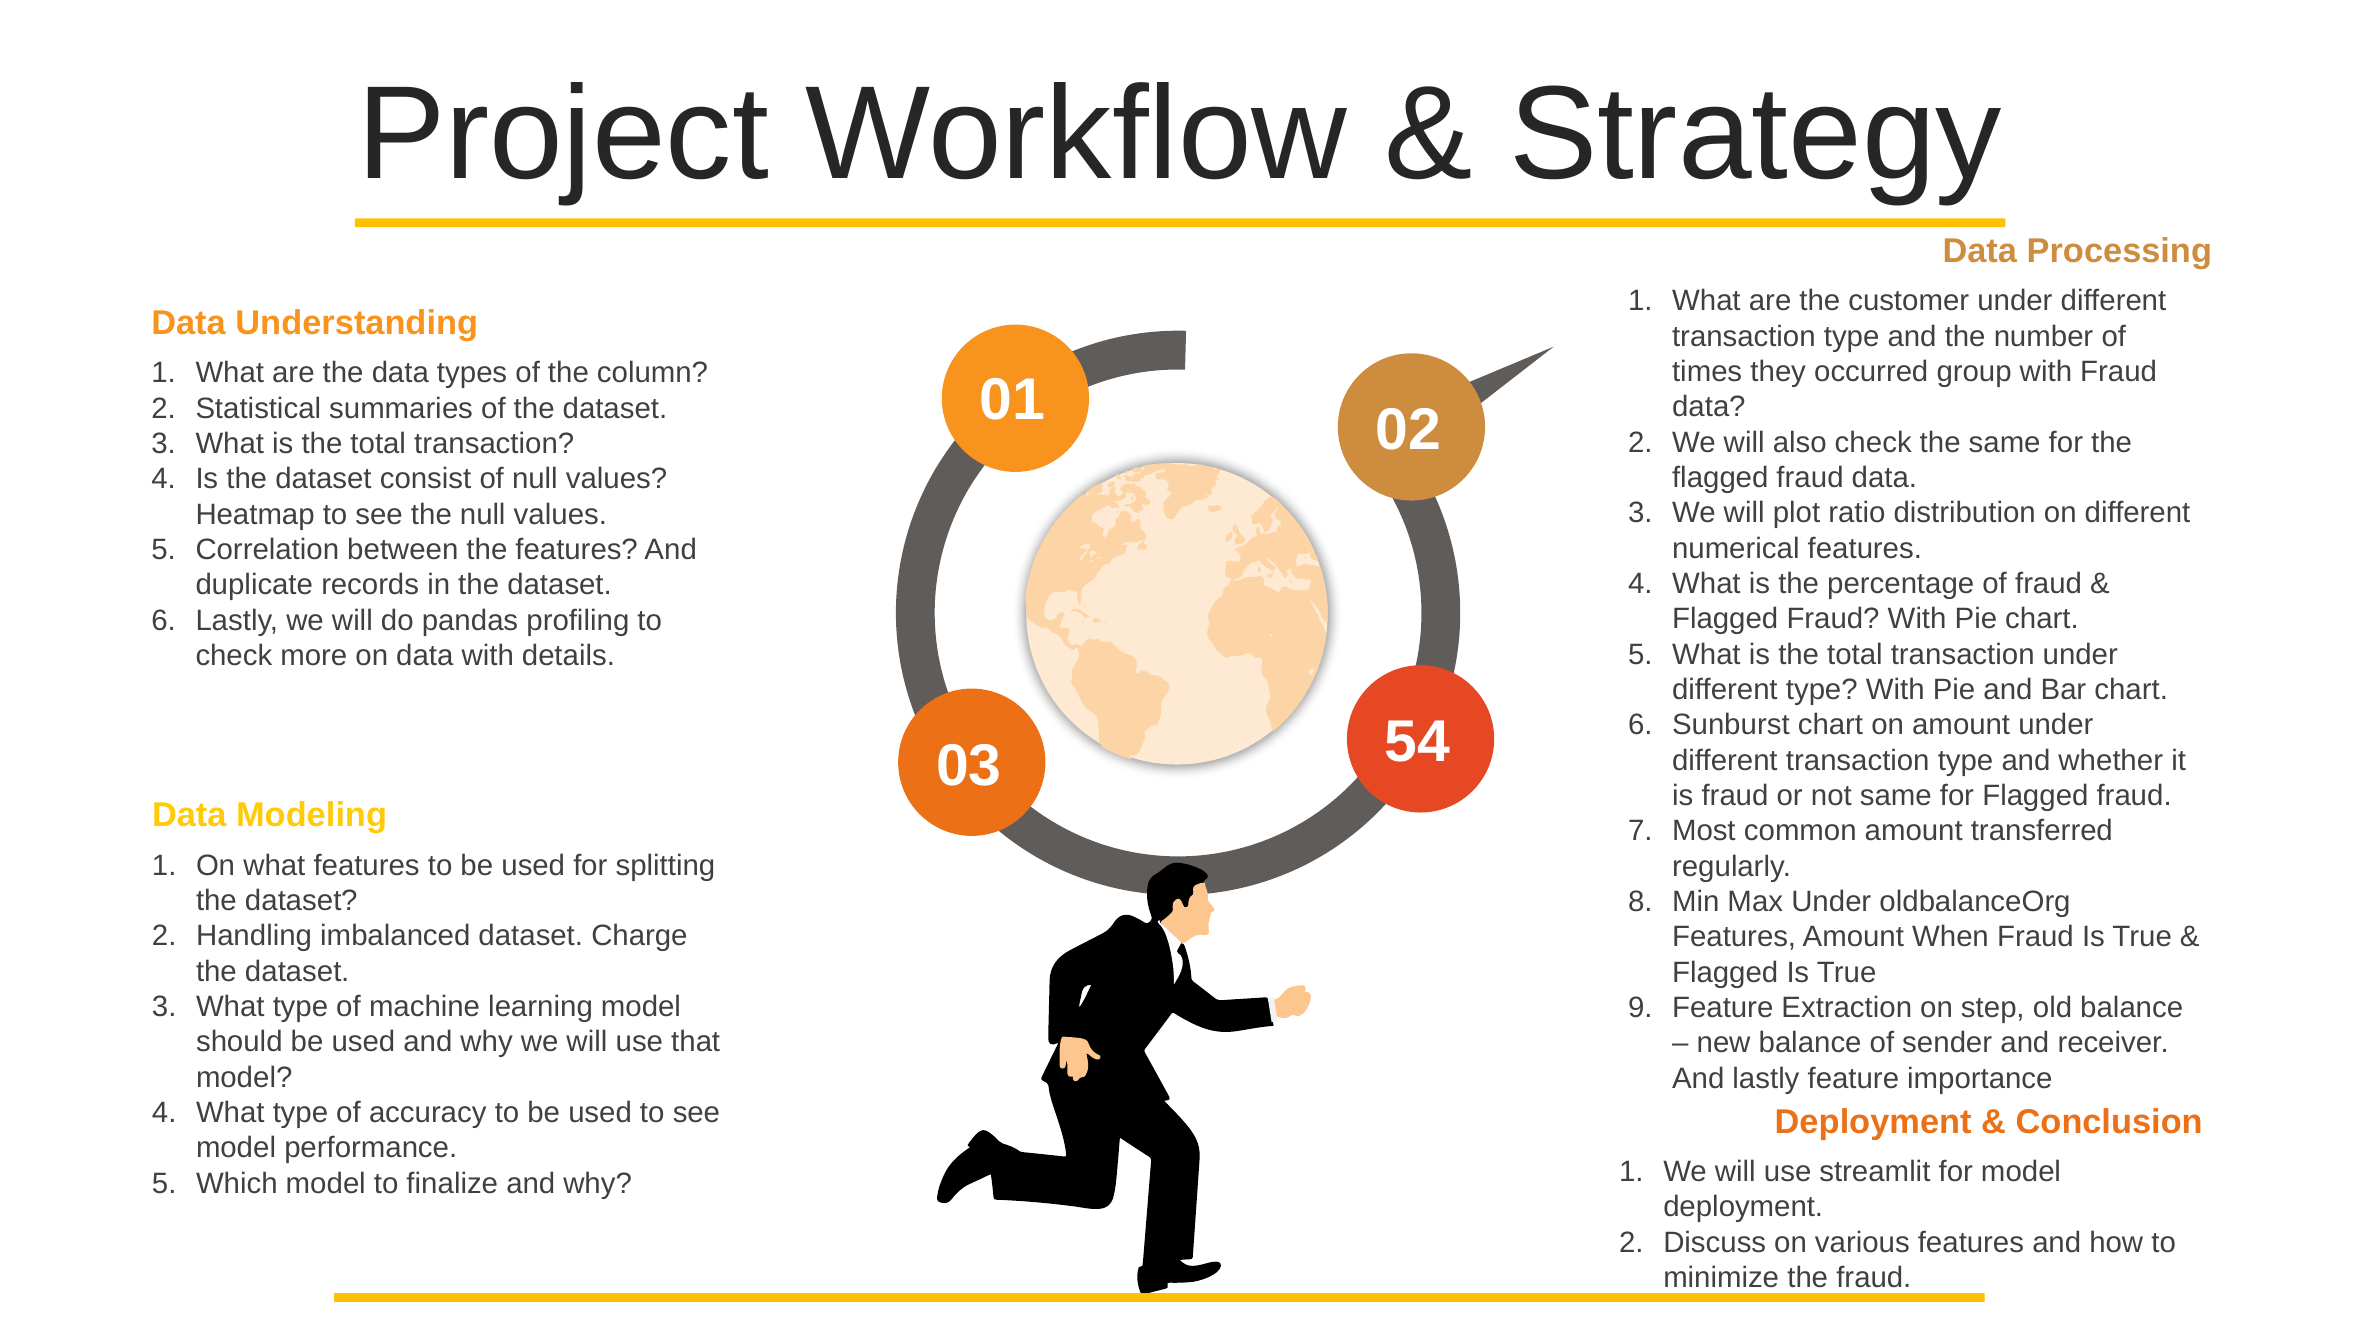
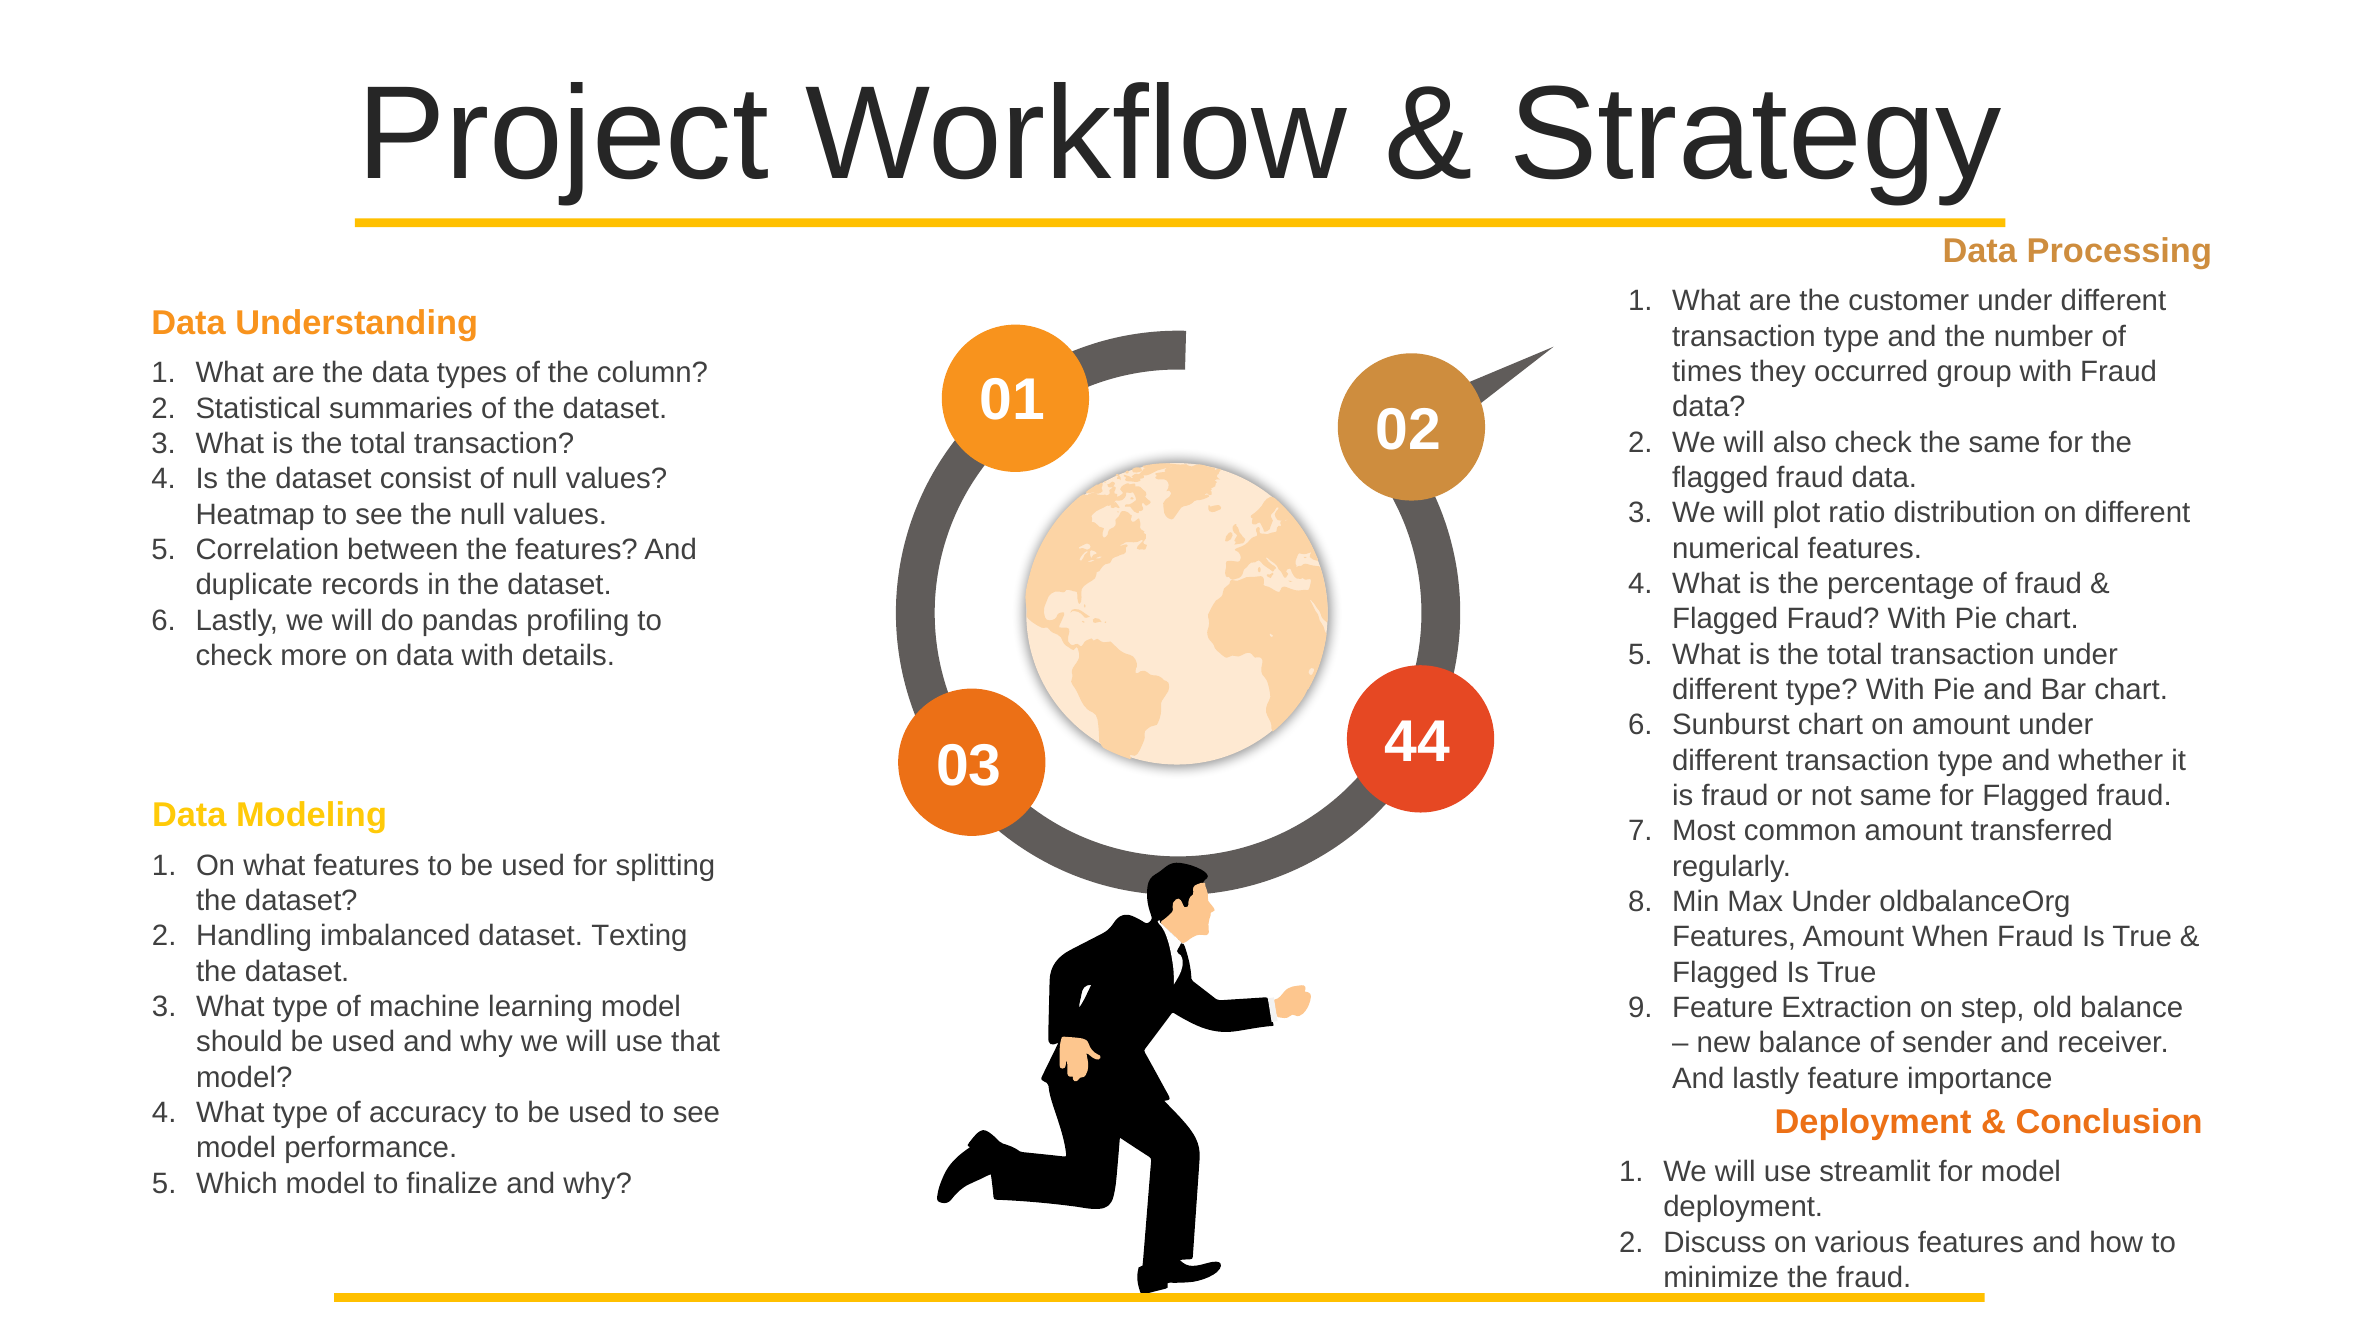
54: 54 -> 44 (1418, 742)
Charge: Charge -> Texting (639, 936)
